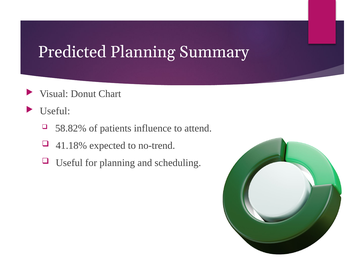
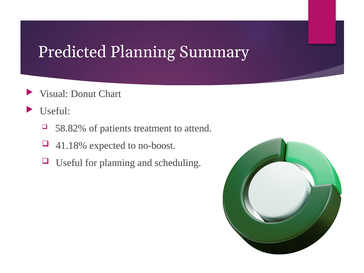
influence: influence -> treatment (153, 128)
no-trend: no-trend -> no-boost (157, 146)
